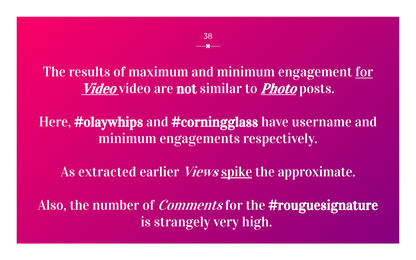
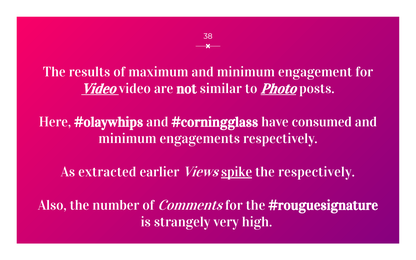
for underline: present -> none (364, 72)
username: username -> consumed (322, 122)
the approximate: approximate -> respectively (316, 172)
